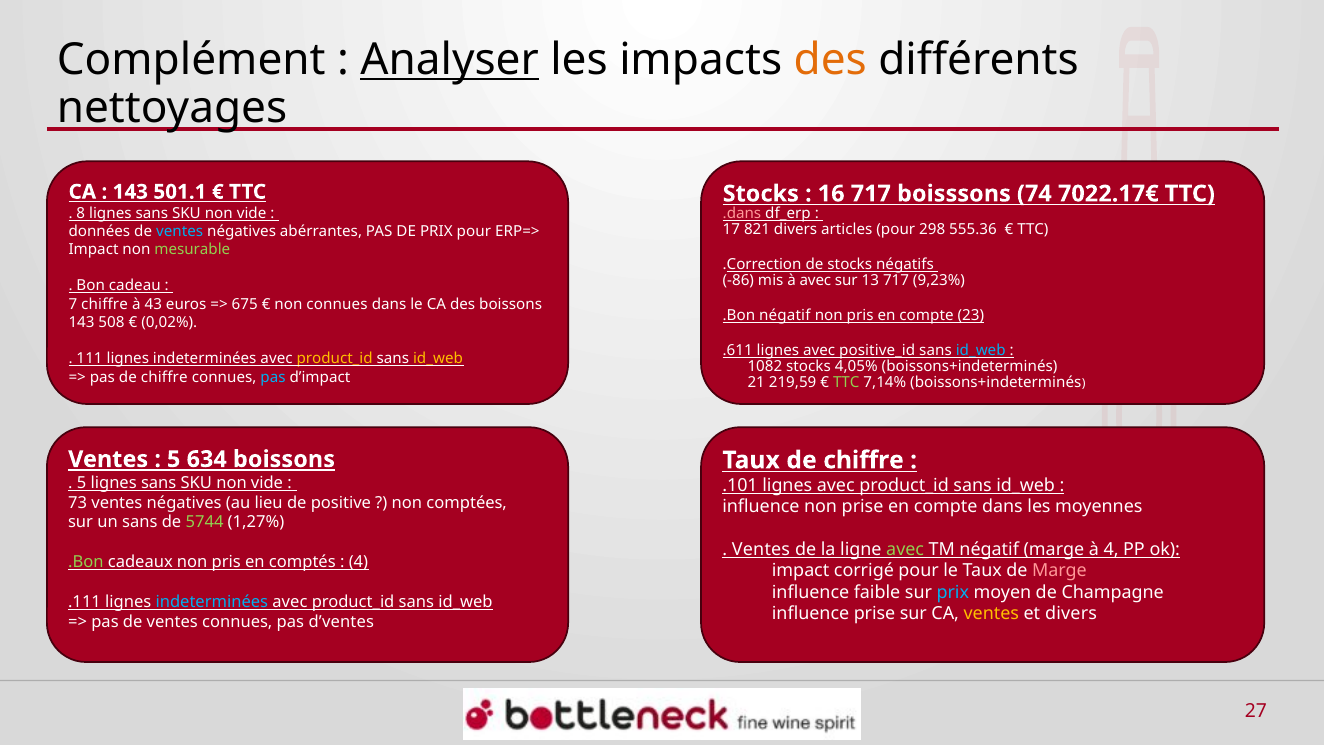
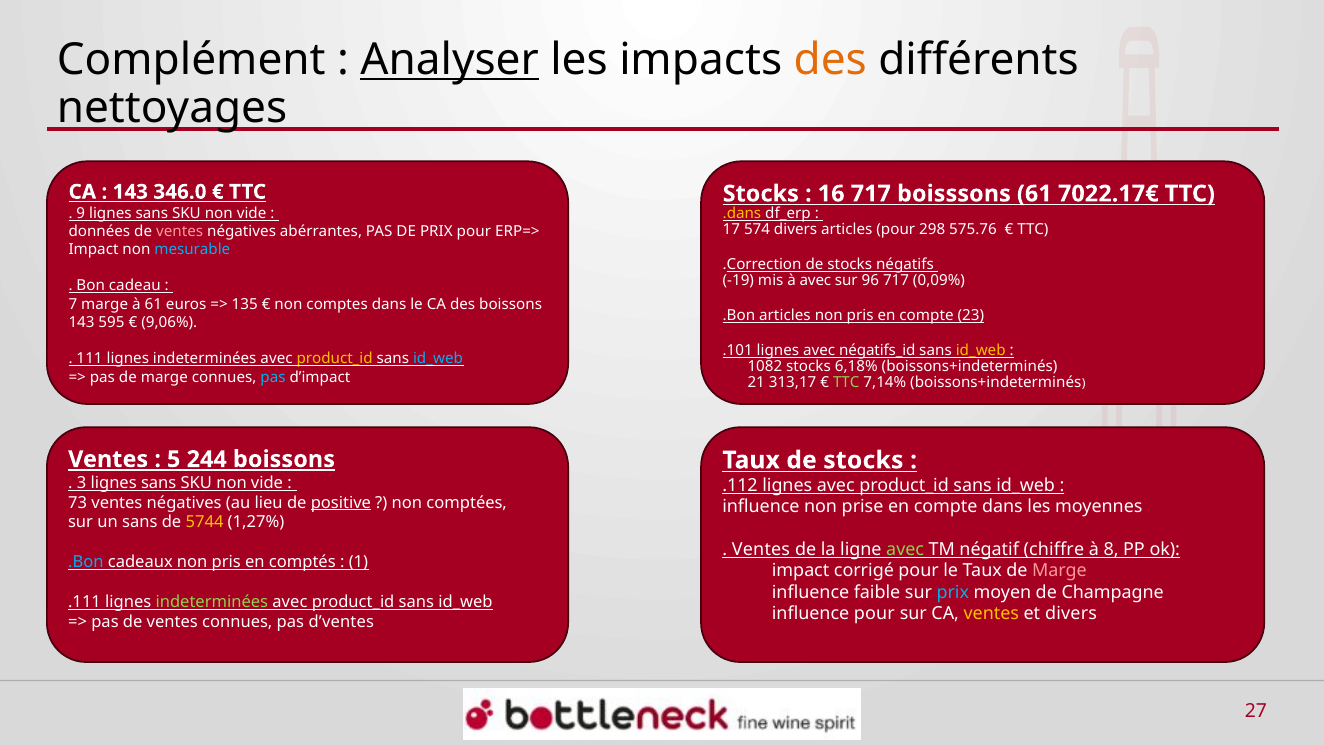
501.1: 501.1 -> 346.0 (180, 192)
boisssons 74: 74 -> 61 (1034, 194)
8: 8 -> 9 (81, 213)
.dans colour: pink -> yellow (742, 214)
821: 821 -> 574 (757, 230)
555.36: 555.36 -> 575.76 (973, 230)
ventes colour: light blue -> pink (180, 231)
mesurable colour: light green -> light blue (192, 249)
-86: -86 -> -19 (738, 281)
13: 13 -> 96 (870, 281)
9,23%: 9,23% -> 0,09% (939, 281)
7 chiffre: chiffre -> marge (105, 304)
à 43: 43 -> 61 (153, 304)
675: 675 -> 135 (245, 304)
non connues: connues -> comptes (337, 304)
.Bon négatif: négatif -> articles (785, 315)
508: 508 -> 595 (112, 322)
0,02%: 0,02% -> 9,06% (169, 322)
.611: .611 -> .101 (738, 350)
positive_id: positive_id -> négatifs_id (877, 350)
id_web colour: light blue -> yellow (981, 350)
id_web colour: yellow -> light blue (438, 359)
4,05%: 4,05% -> 6,18% (856, 366)
pas de chiffre: chiffre -> marge (164, 377)
219,59: 219,59 -> 313,17 (793, 383)
634: 634 -> 244 (207, 459)
Taux de chiffre: chiffre -> stocks (863, 460)
5: 5 -> 3 (81, 483)
.101: .101 -> .112 (740, 485)
positive underline: none -> present (341, 503)
5744 colour: light green -> yellow (205, 522)
négatif marge: marge -> chiffre (1054, 550)
à 4: 4 -> 8 (1111, 550)
.Bon colour: light green -> light blue (86, 562)
4: 4 -> 1 (358, 562)
indeterminées colour: light blue -> light green (212, 602)
influence prise: prise -> pour (874, 614)
